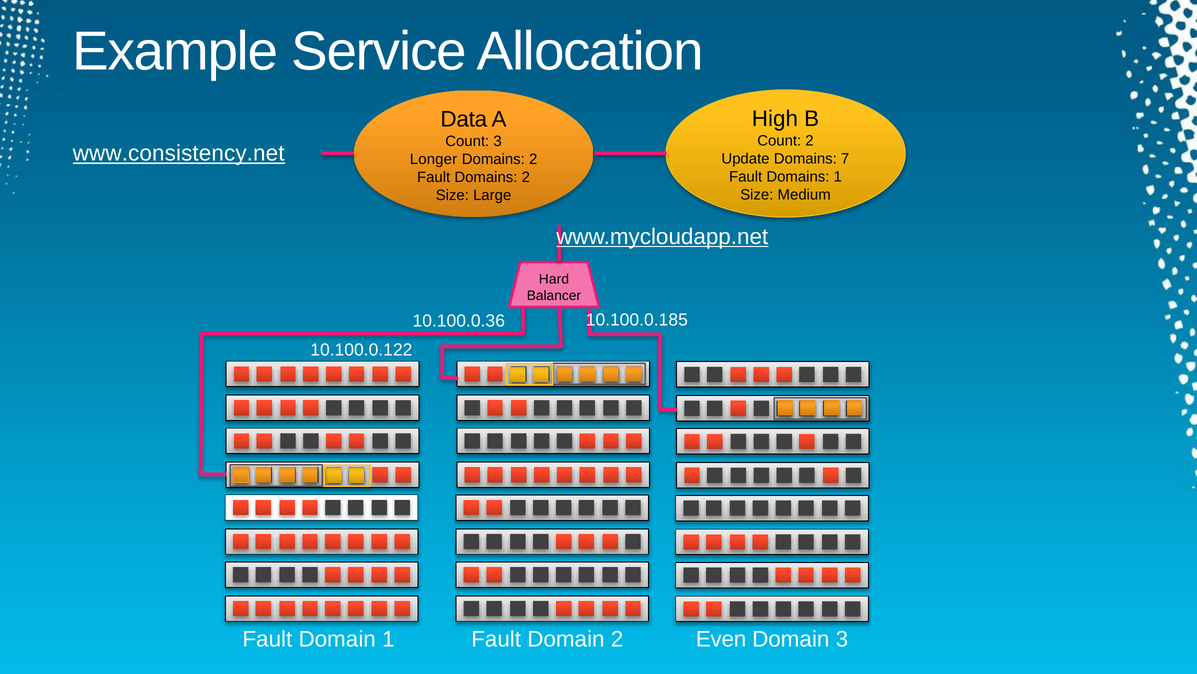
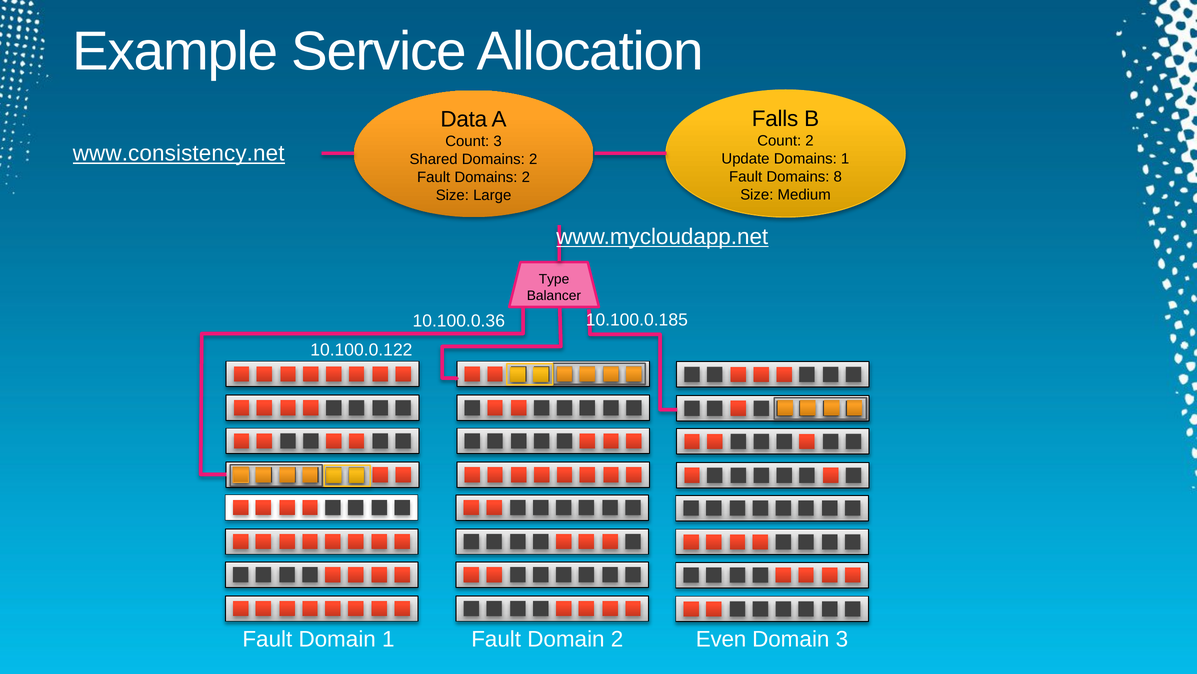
High: High -> Falls (775, 119)
Domains 7: 7 -> 1 (845, 159)
Longer: Longer -> Shared (434, 159)
Domains 1: 1 -> 8 (838, 177)
Hard: Hard -> Type (554, 279)
